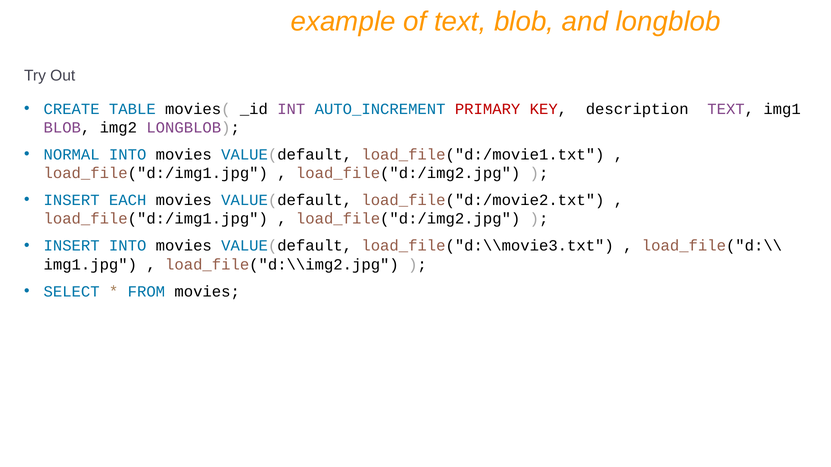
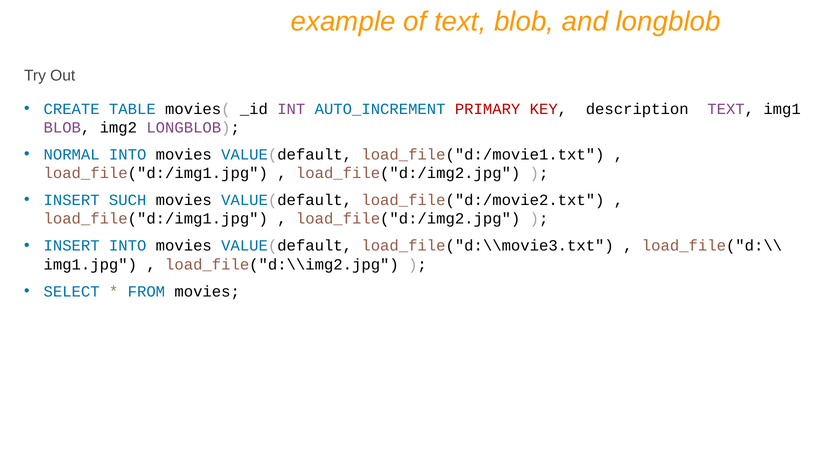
EACH: EACH -> SUCH (128, 200)
